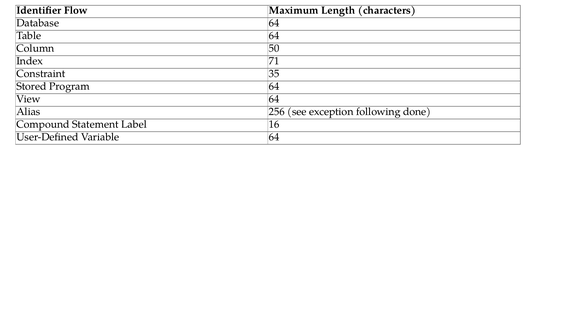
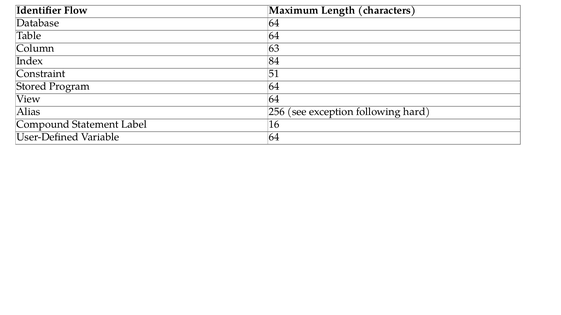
50: 50 -> 63 (274, 48)
71: 71 -> 84 (274, 61)
35: 35 -> 51 (274, 74)
done: done -> hard (417, 112)
